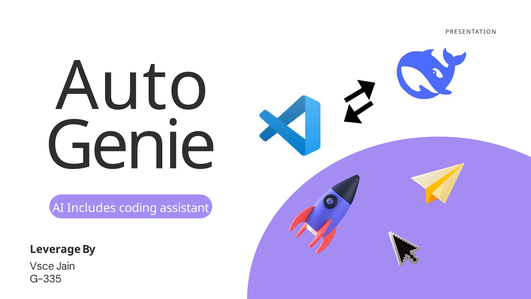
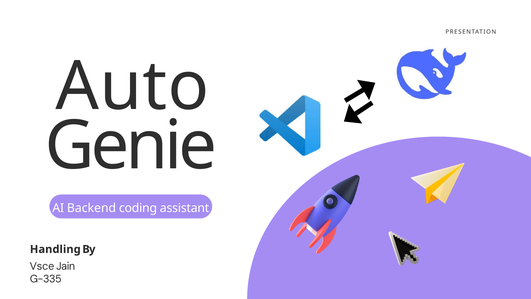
Includes: Includes -> Backend (92, 208)
Leverage: Leverage -> Handling (55, 249)
